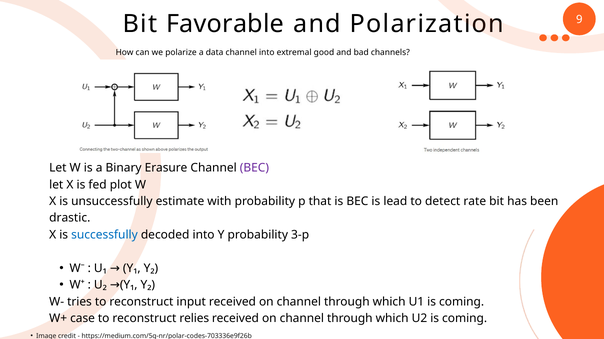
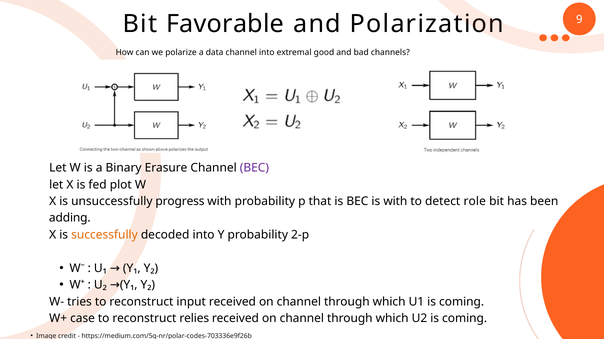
estimate: estimate -> progress (180, 202)
is lead: lead -> with (395, 202)
rate: rate -> role (475, 202)
drastic: drastic -> adding (70, 219)
successfully colour: blue -> orange (104, 235)
3-p: 3-p -> 2-p (300, 235)
